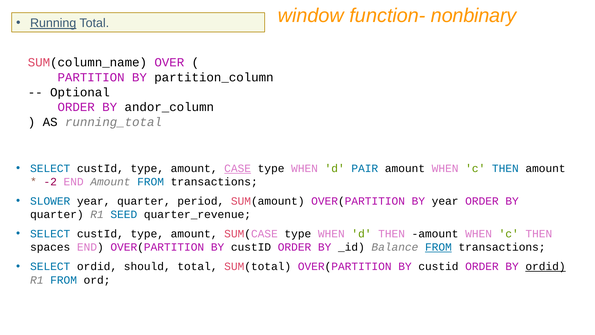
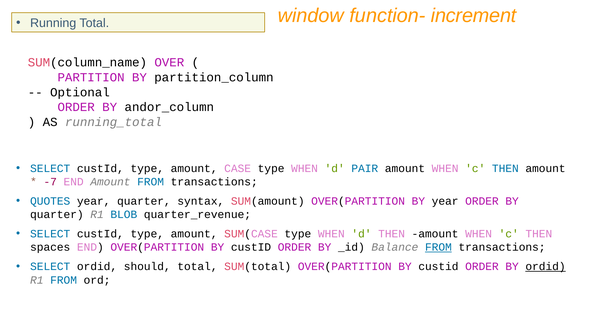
nonbinary: nonbinary -> increment (474, 15)
Running underline: present -> none (53, 23)
CASE underline: present -> none (238, 168)
-2: -2 -> -7 (50, 182)
SLOWER: SLOWER -> QUOTES (50, 201)
period: period -> syntax (201, 201)
SEED: SEED -> BLOB (124, 214)
